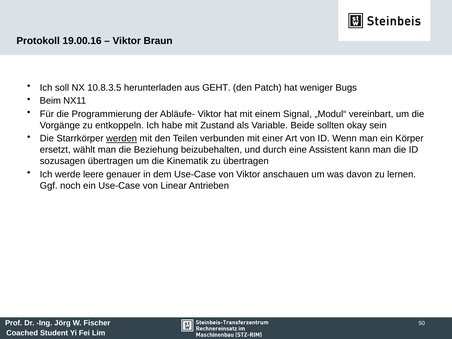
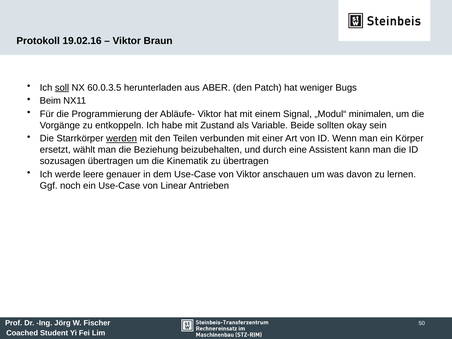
19.00.16: 19.00.16 -> 19.02.16 (82, 41)
soll underline: none -> present (62, 88)
10.8.3.5: 10.8.3.5 -> 60.0.3.5 (104, 88)
GEHT: GEHT -> ABER (216, 88)
vereinbart: vereinbart -> minimalen (371, 114)
